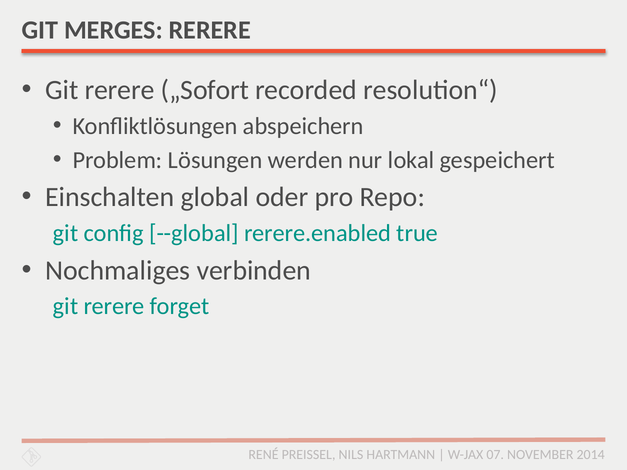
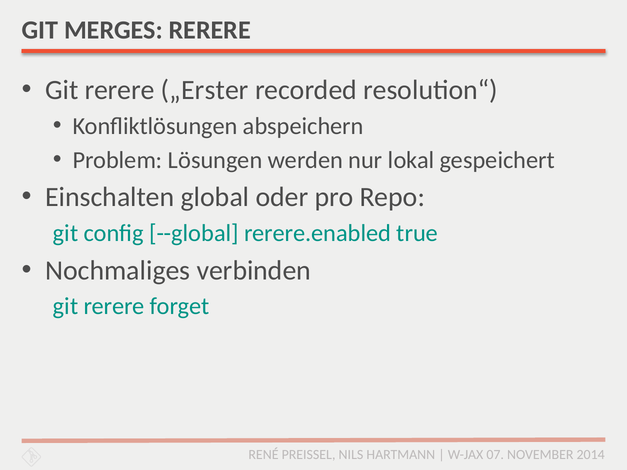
„Sofort: „Sofort -> „Erster (205, 90)
